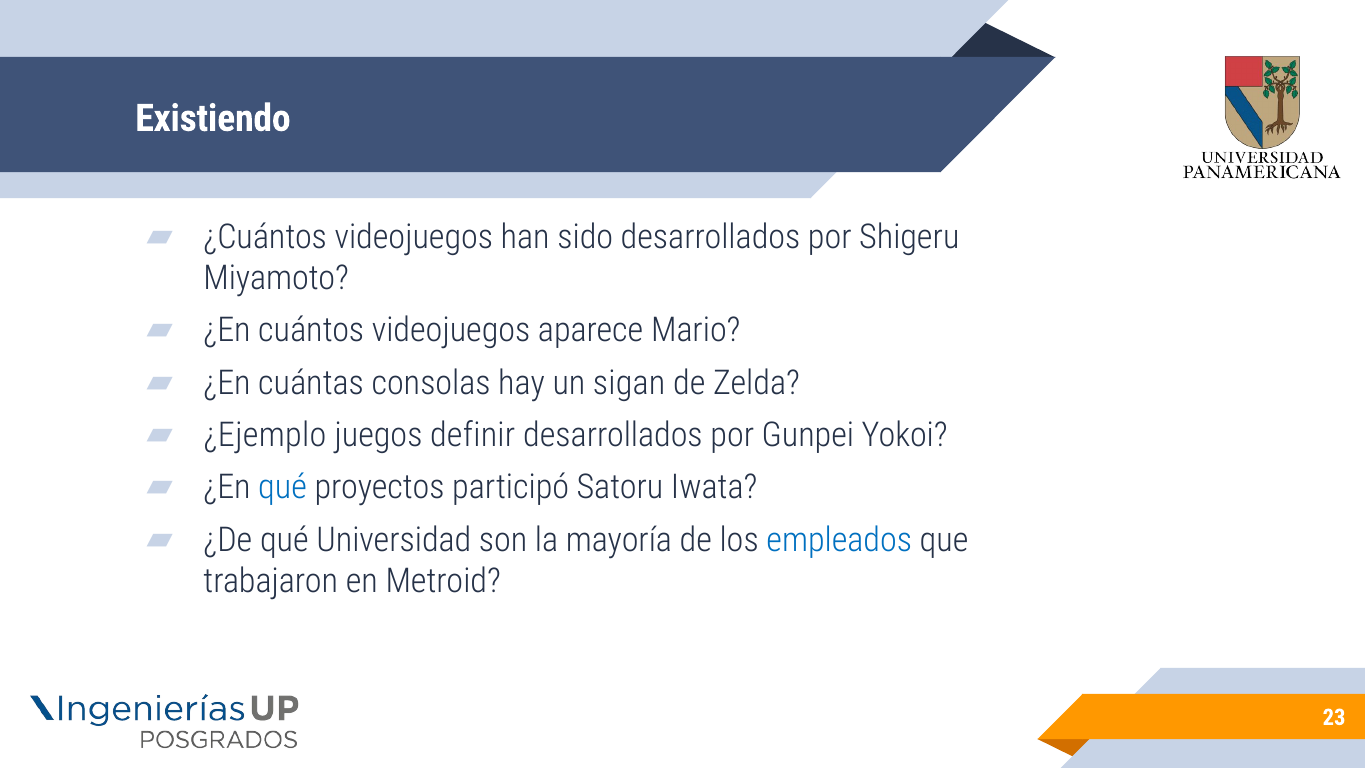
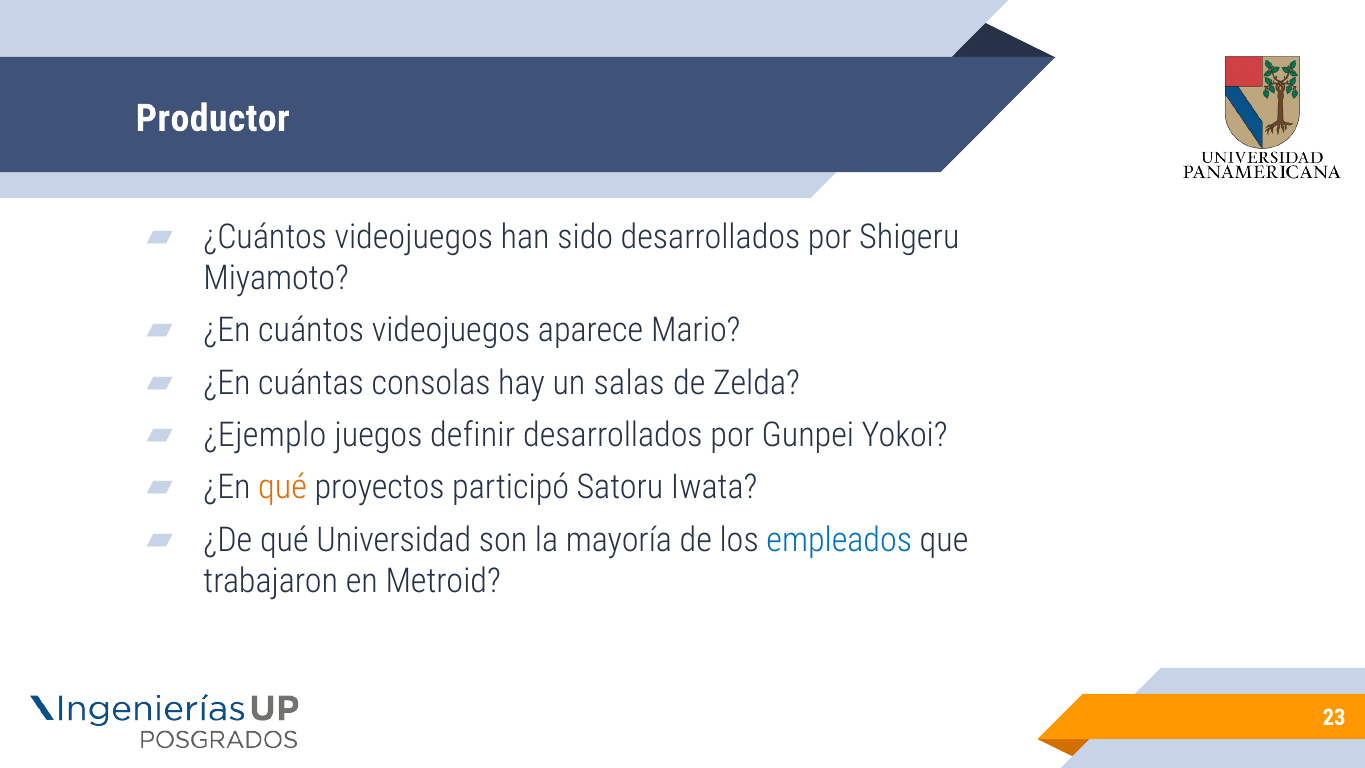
Existiendo: Existiendo -> Productor (213, 118)
sigan: sigan -> salas (629, 383)
qué colour: blue -> orange (283, 488)
